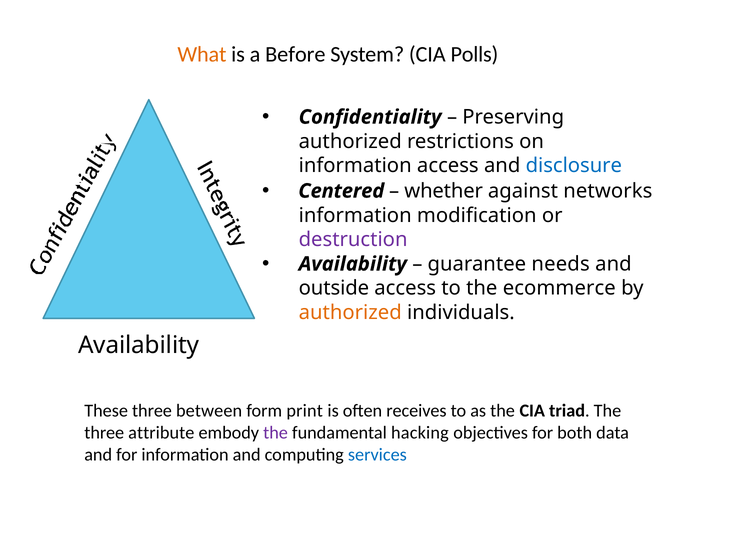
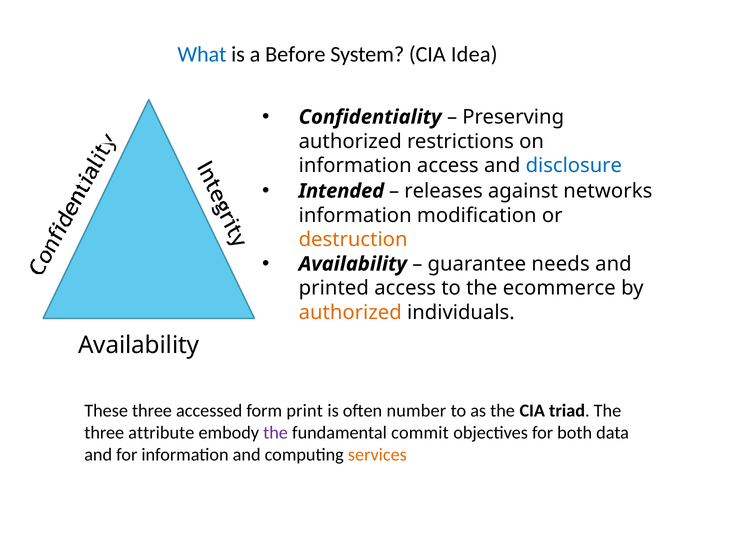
What colour: orange -> blue (202, 55)
Polls: Polls -> Idea (474, 55)
Centered: Centered -> Intended (341, 191)
whether: whether -> releases (444, 191)
destruction colour: purple -> orange (353, 240)
outside: outside -> printed (334, 288)
between: between -> accessed (209, 411)
receives: receives -> number (416, 411)
hacking: hacking -> commit (420, 433)
services colour: blue -> orange (377, 454)
